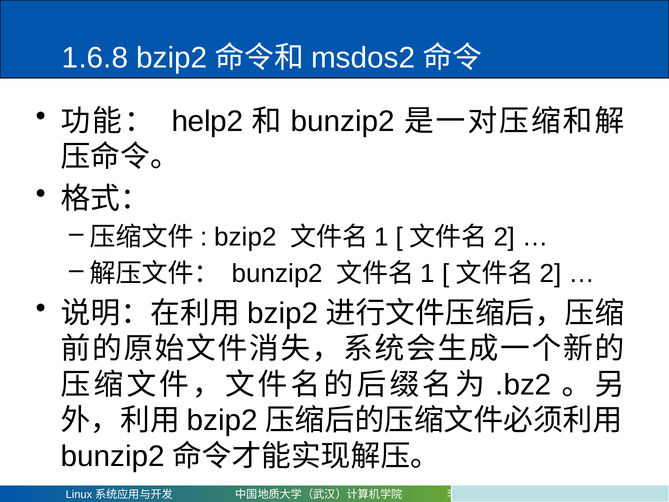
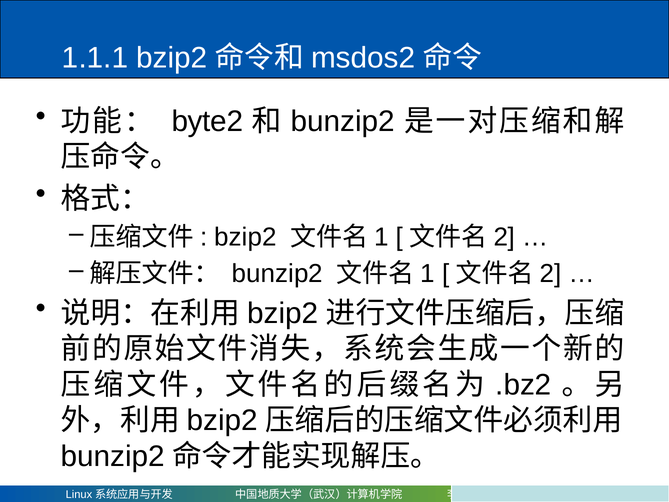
1.6.8: 1.6.8 -> 1.1.1 (95, 58)
help2: help2 -> byte2 (207, 121)
